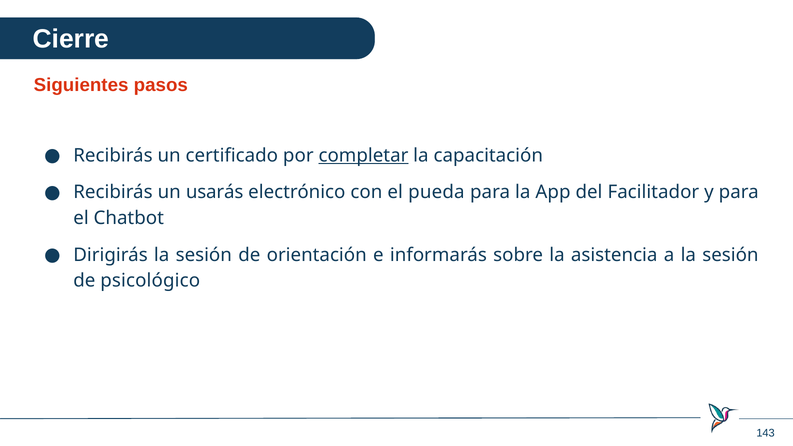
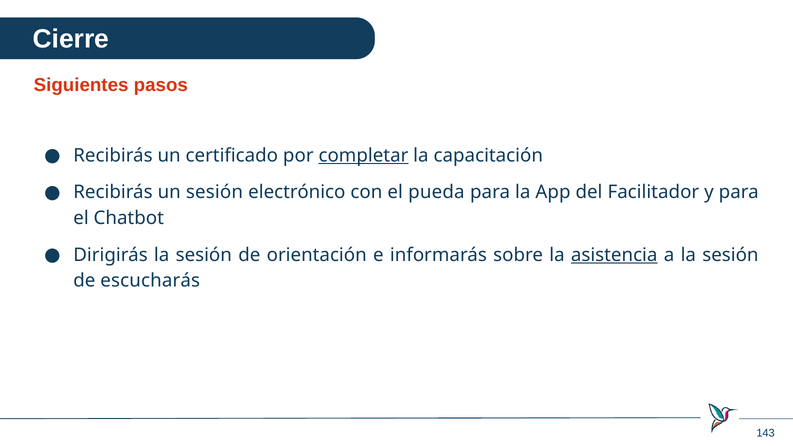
un usarás: usarás -> sesión (214, 192)
asistencia underline: none -> present (614, 255)
psicológico: psicológico -> escucharás (150, 281)
